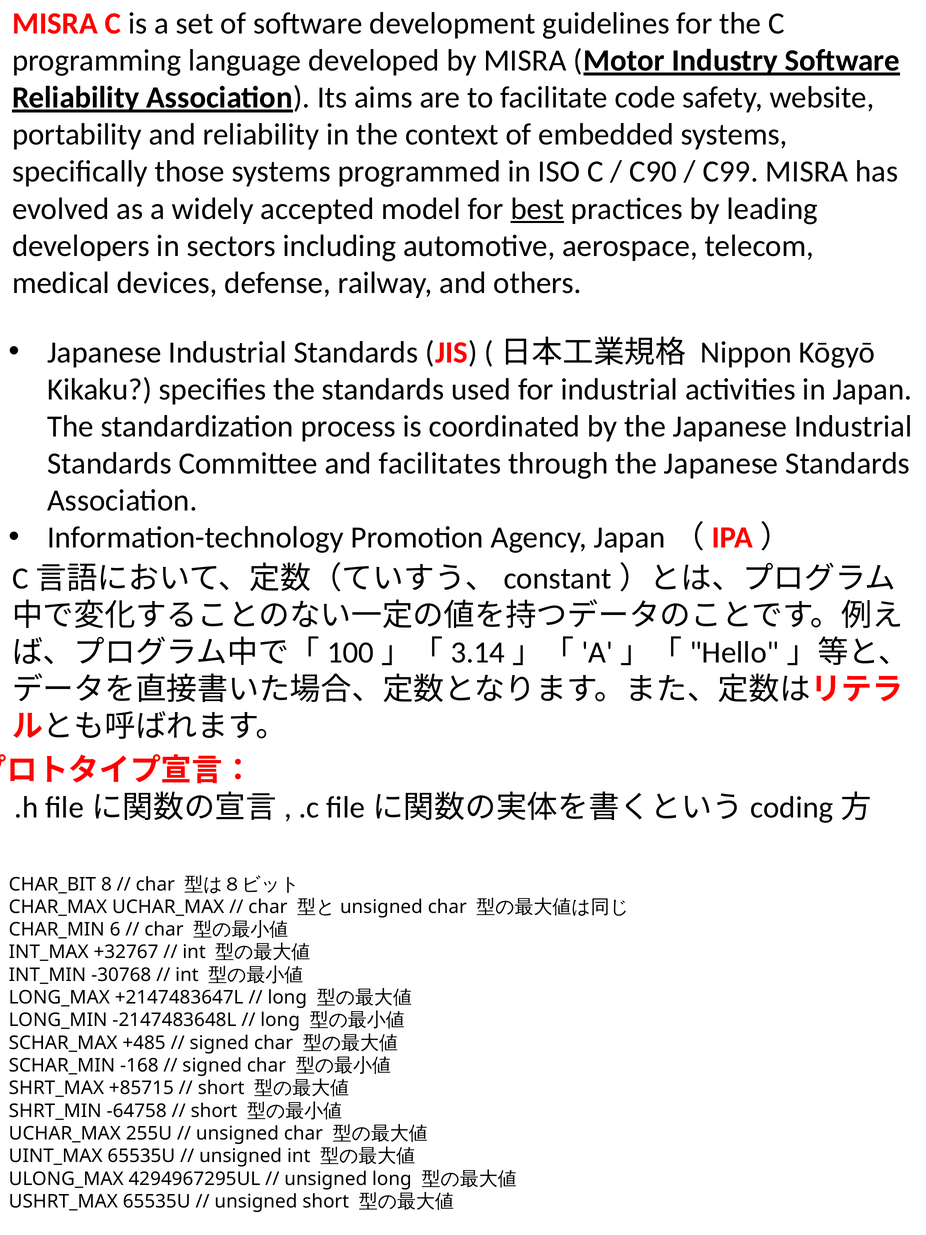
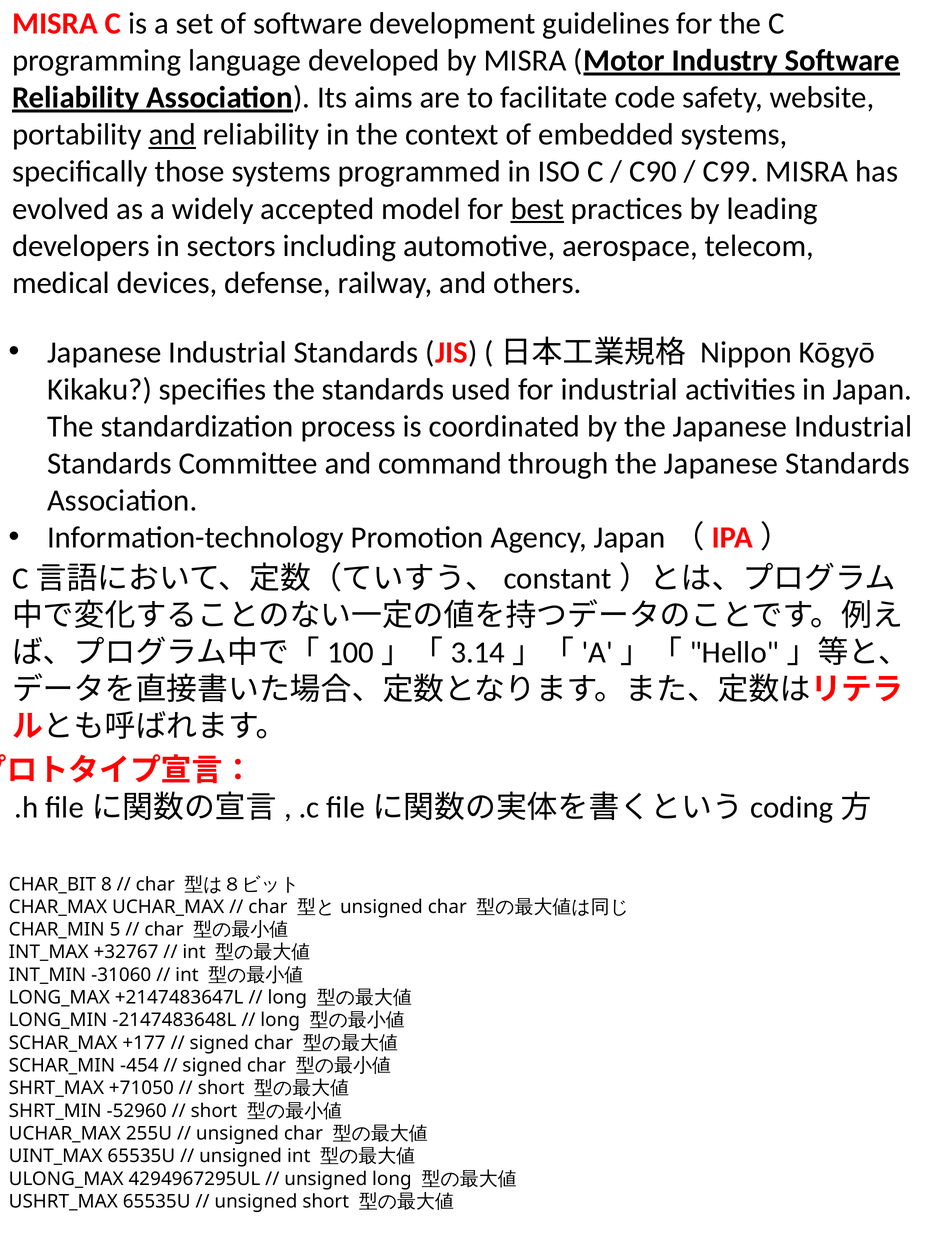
and underline: none -> present (172, 135)
facilitates: facilitates -> command (440, 463)
6: 6 -> 5 (115, 929)
-30768: -30768 -> -31060 (121, 975)
+485: +485 -> +177 (144, 1043)
-168: -168 -> -454 (139, 1065)
+85715: +85715 -> +71050 (141, 1088)
-64758: -64758 -> -52960 (137, 1111)
